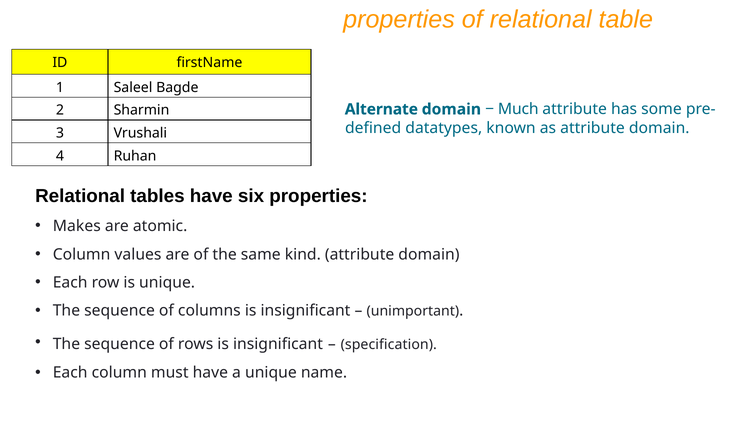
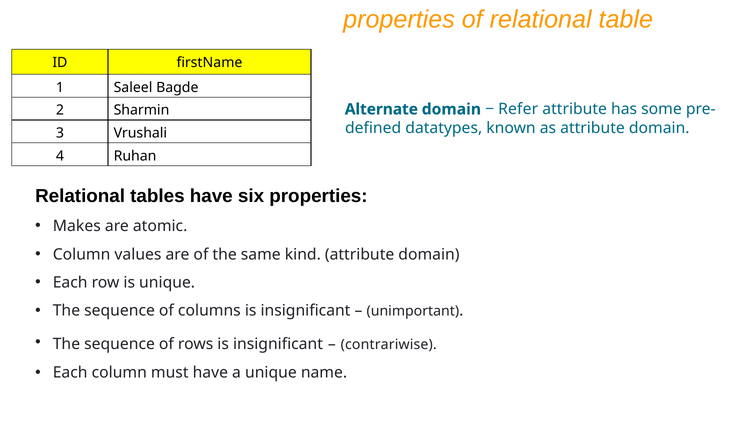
Much: Much -> Refer (518, 109)
specification: specification -> contrariwise (389, 345)
